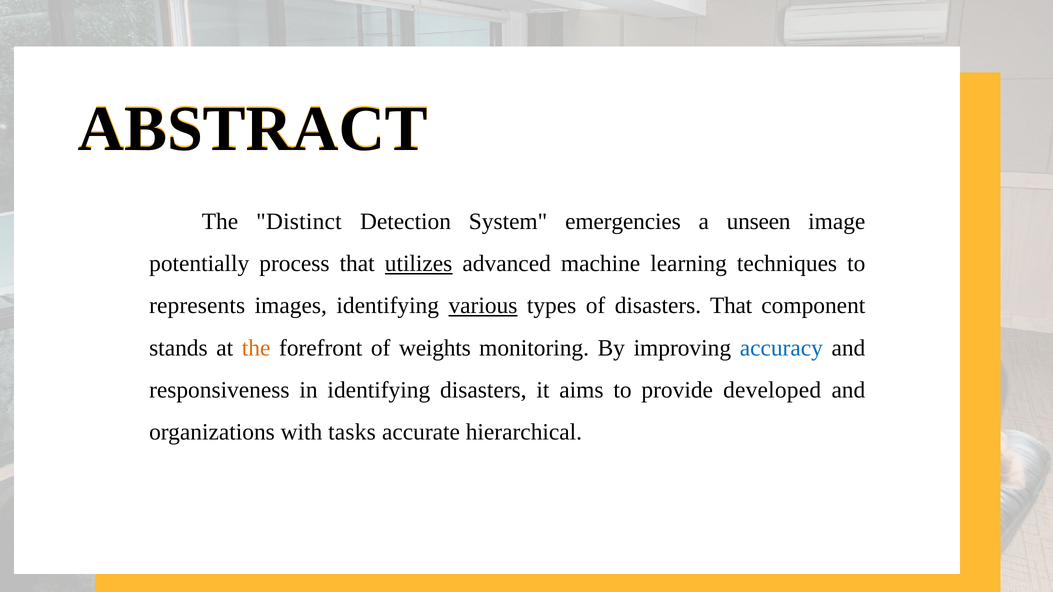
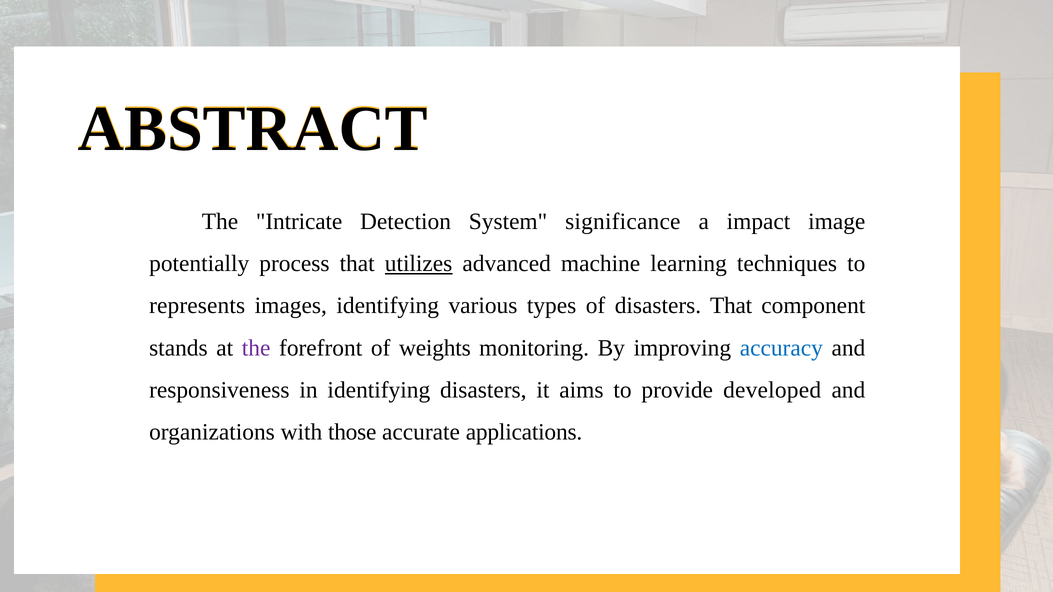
Distinct: Distinct -> Intricate (299, 222)
emergencies: emergencies -> significance (623, 222)
unseen: unseen -> impact (759, 222)
various underline: present -> none (483, 306)
the colour: orange -> purple (256, 348)
tasks: tasks -> those (352, 432)
hierarchical: hierarchical -> applications (524, 432)
